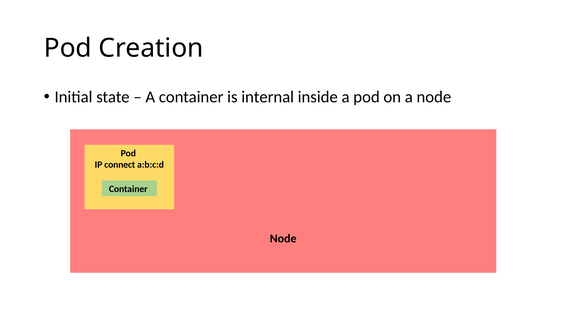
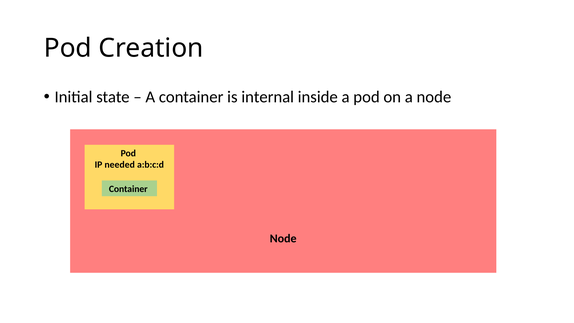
connect: connect -> needed (120, 165)
